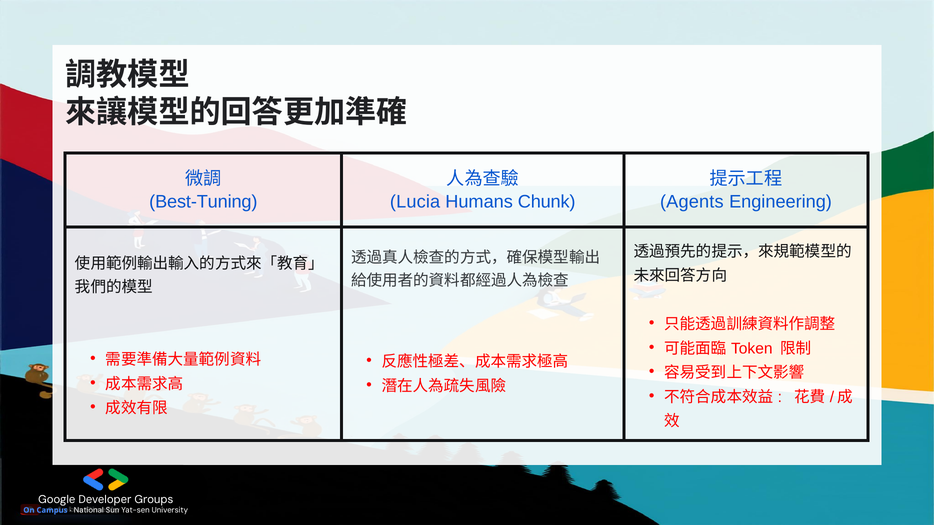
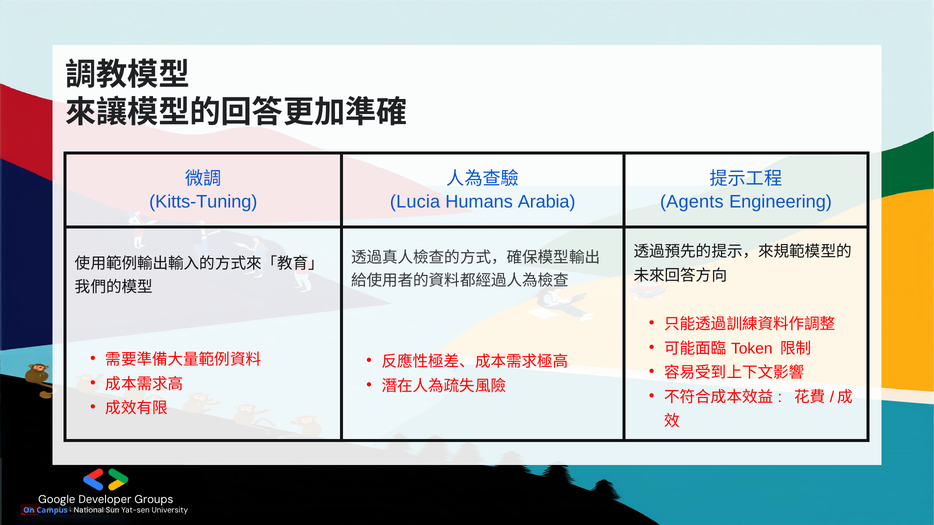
Best-Tuning: Best-Tuning -> Kitts-Tuning (203, 202)
Chunk: Chunk -> Arabia (547, 202)
